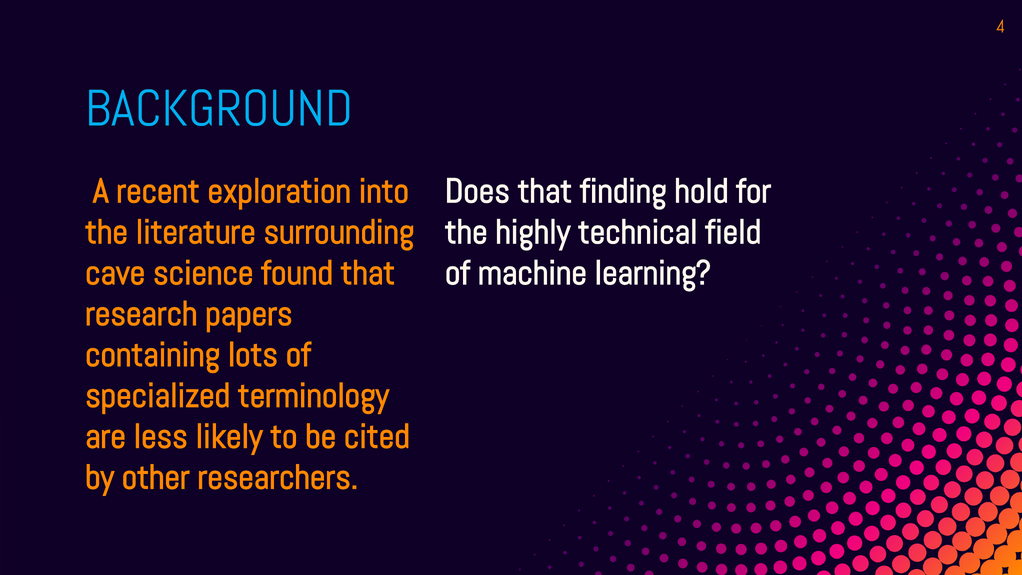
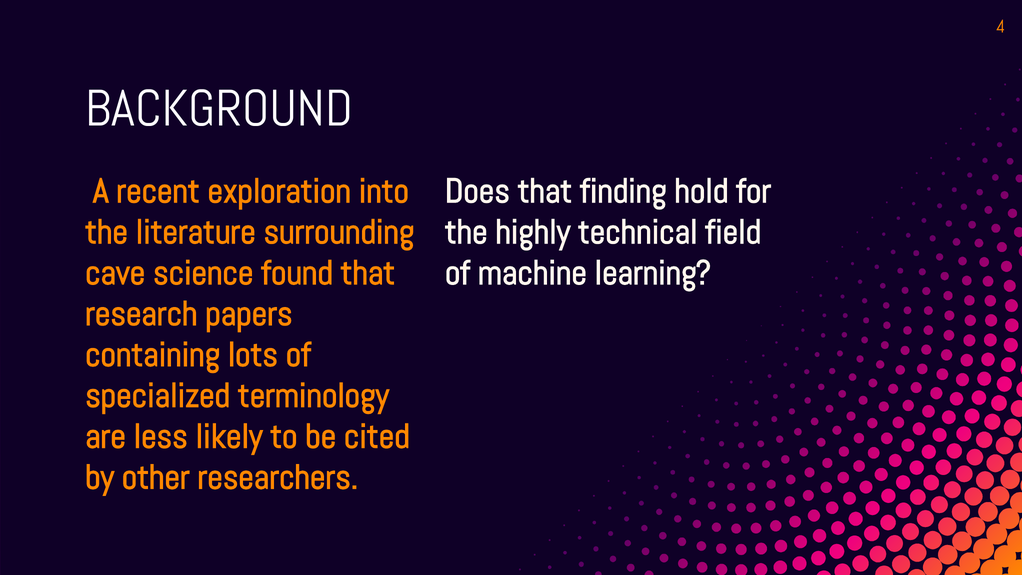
BACKGROUND colour: light blue -> white (219, 109)
